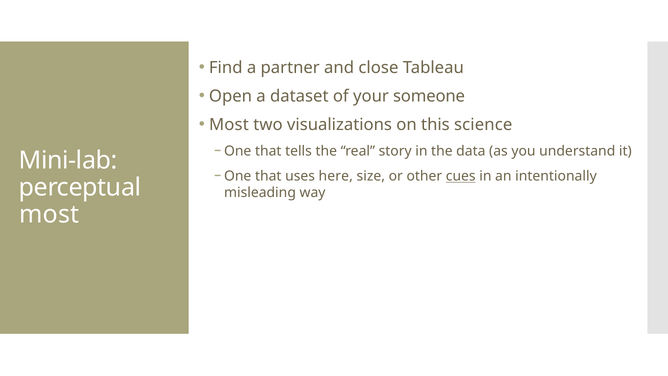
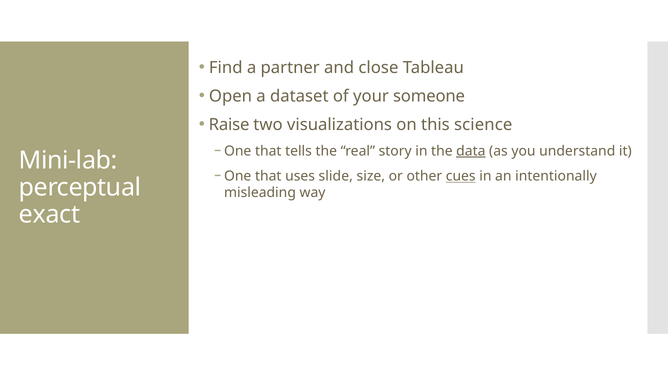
Most: Most -> Raise (229, 124)
data underline: none -> present (471, 151)
here: here -> slide (336, 176)
most: most -> exact (50, 215)
